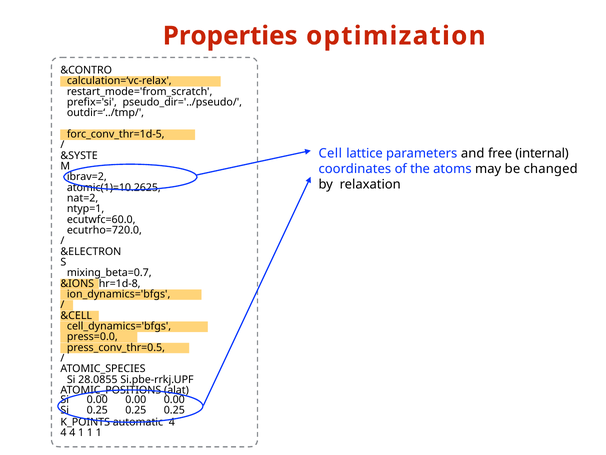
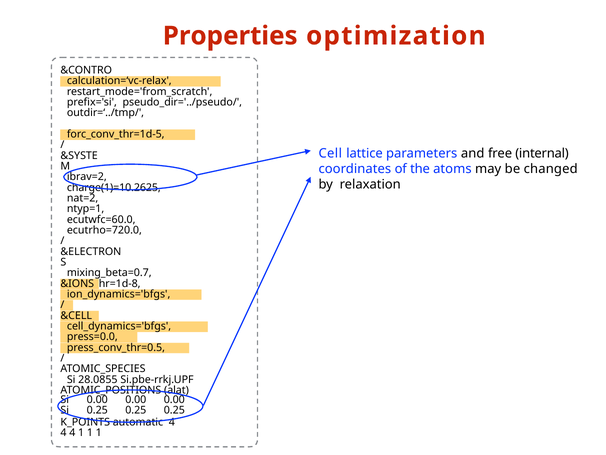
atomic(1)=10.2625: atomic(1)=10.2625 -> charge(1)=10.2625 (114, 187)
